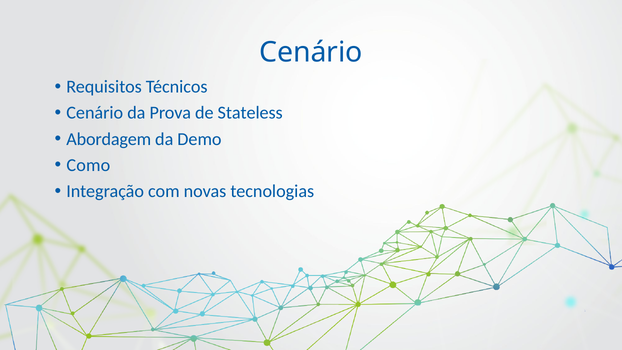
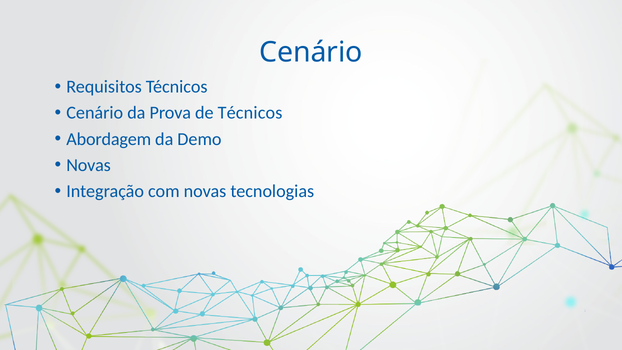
de Stateless: Stateless -> Técnicos (250, 113)
Como: Como -> Novas (89, 165)
